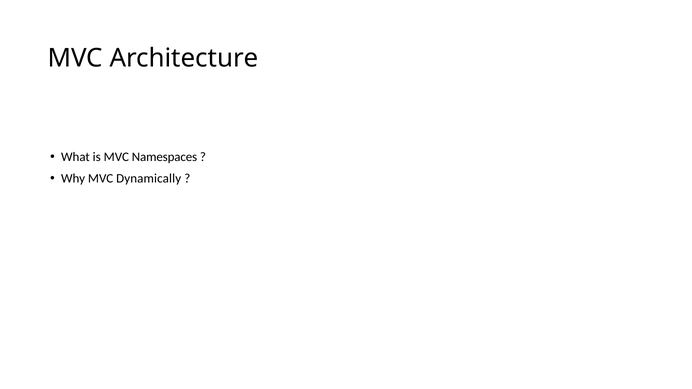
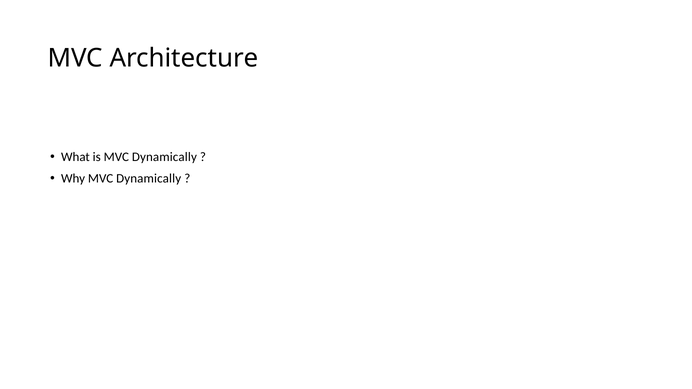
is MVC Namespaces: Namespaces -> Dynamically (164, 157)
